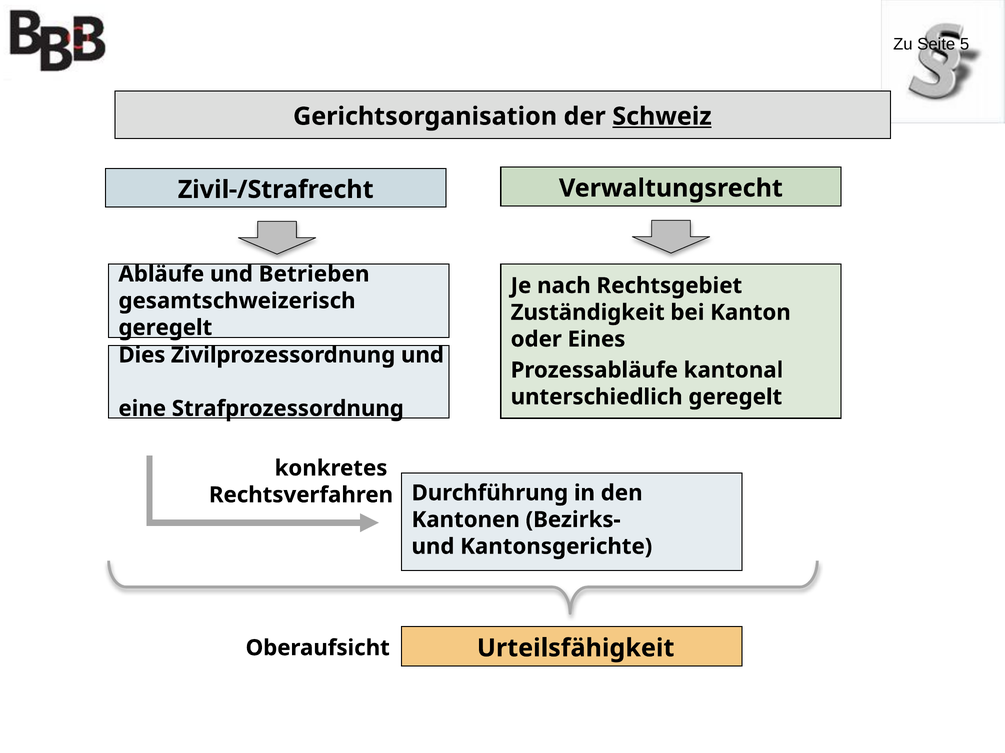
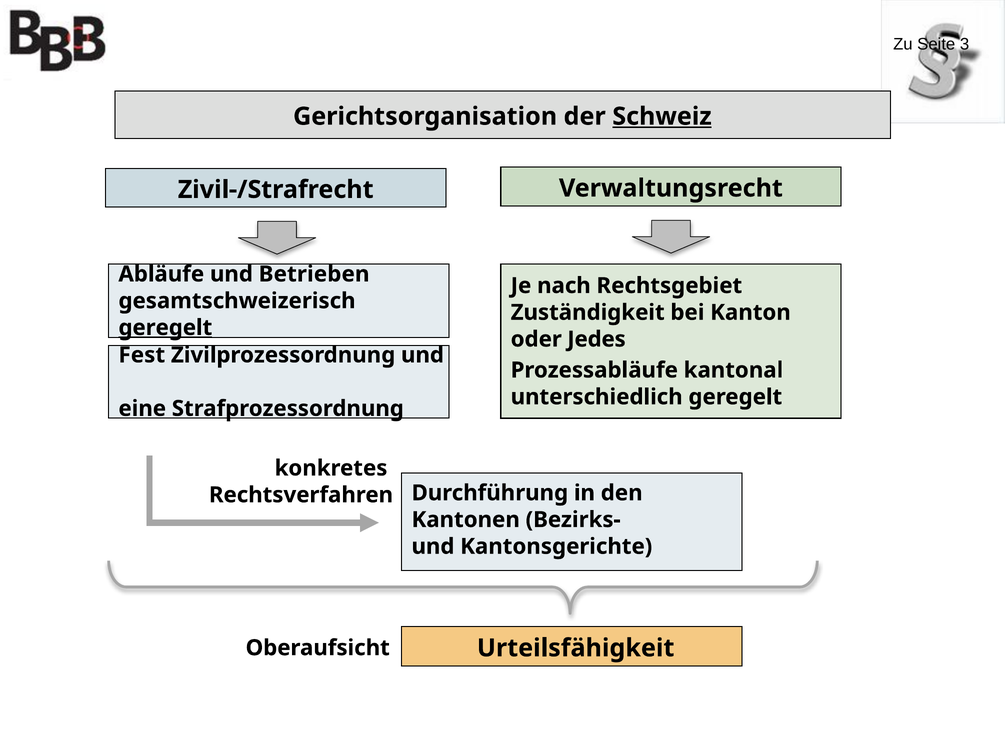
5: 5 -> 3 (965, 44)
geregelt underline: none -> present (165, 328)
Eines: Eines -> Jedes (597, 340)
Dies: Dies -> Fest (142, 355)
